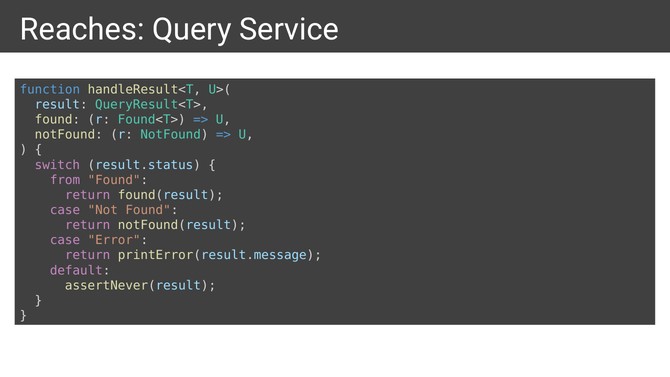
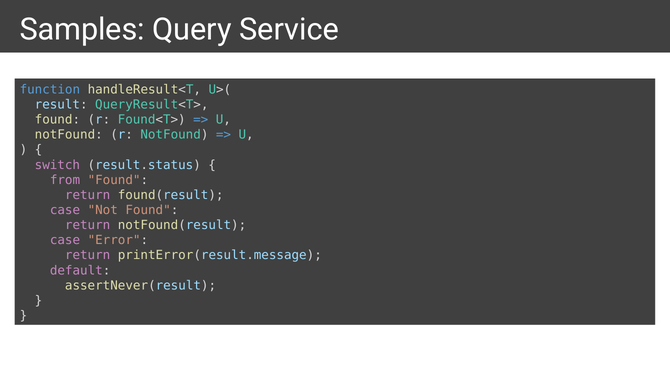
Reaches: Reaches -> Samples (82, 30)
